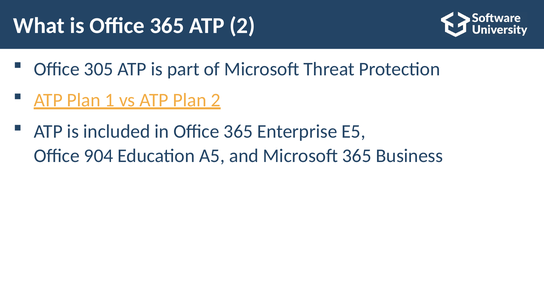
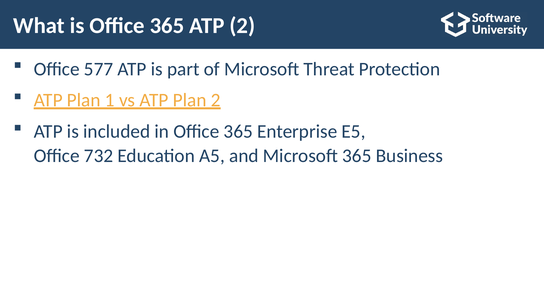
305: 305 -> 577 (99, 69)
904: 904 -> 732 (99, 156)
